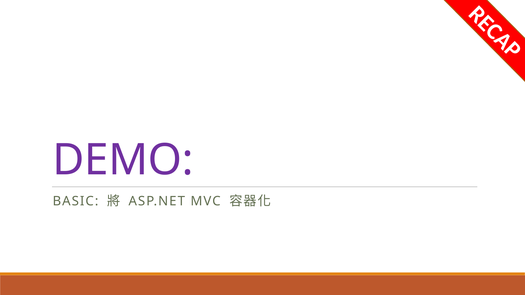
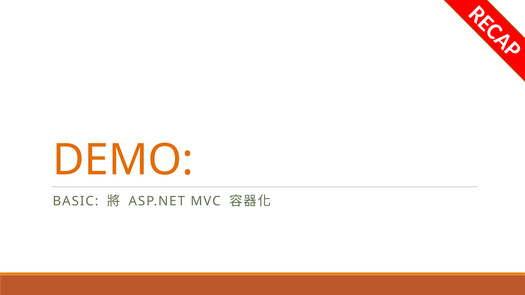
DEMO colour: purple -> orange (123, 160)
